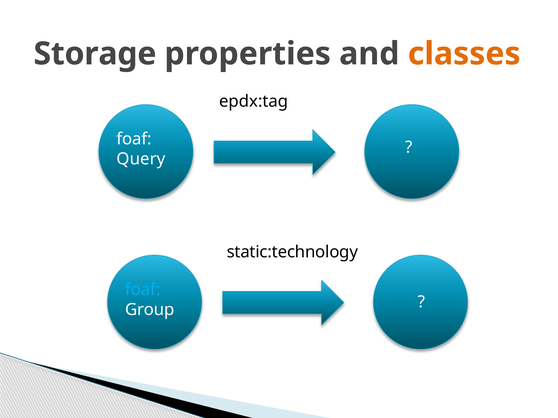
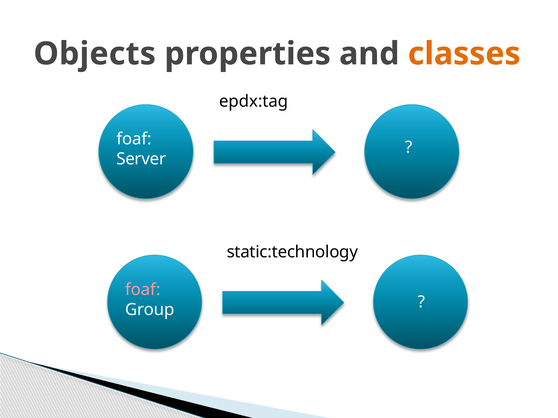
Storage: Storage -> Objects (95, 54)
Query: Query -> Server (141, 159)
foaf colour: light blue -> pink (143, 290)
